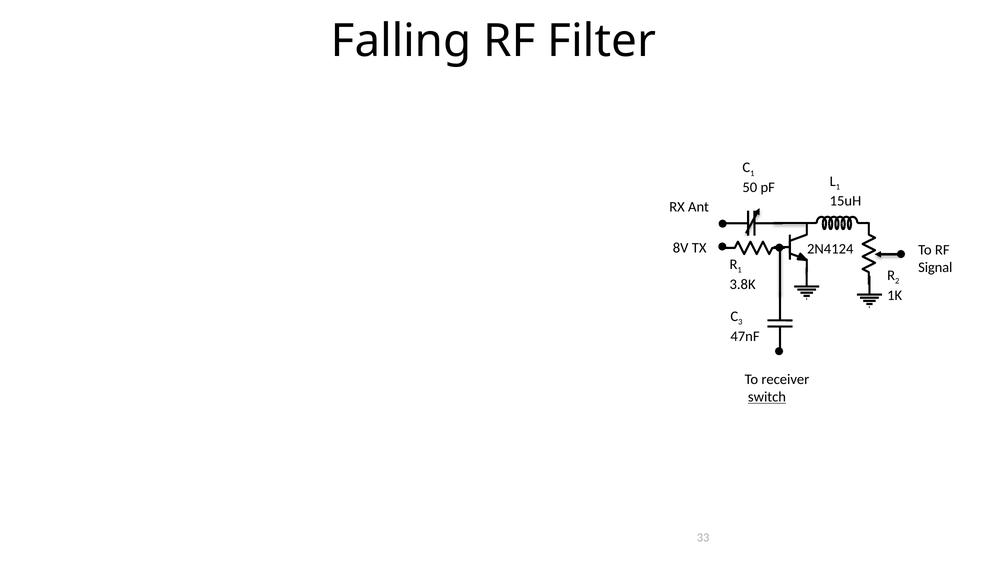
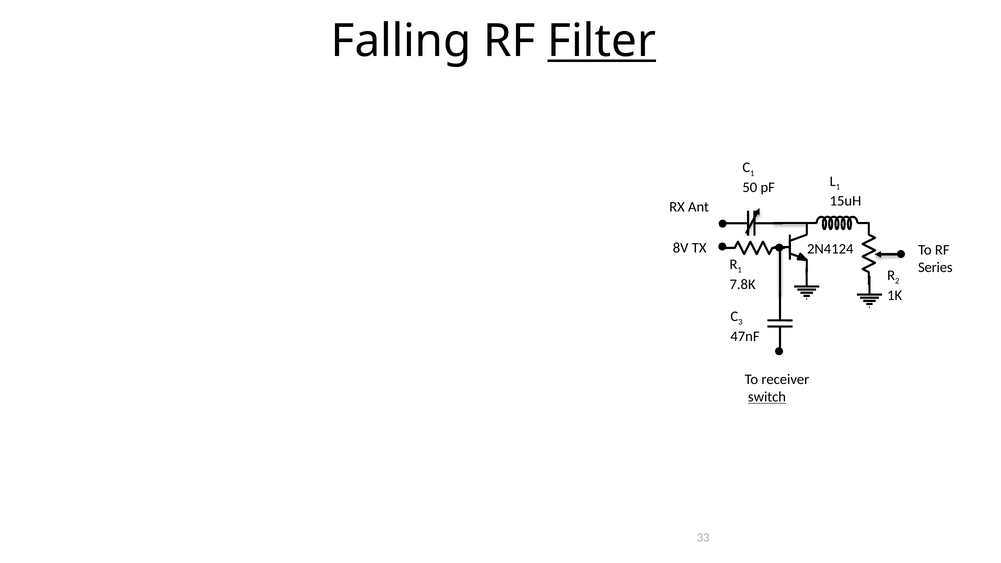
Filter underline: none -> present (602, 41)
Signal: Signal -> Series (935, 267)
3.8K: 3.8K -> 7.8K (743, 284)
